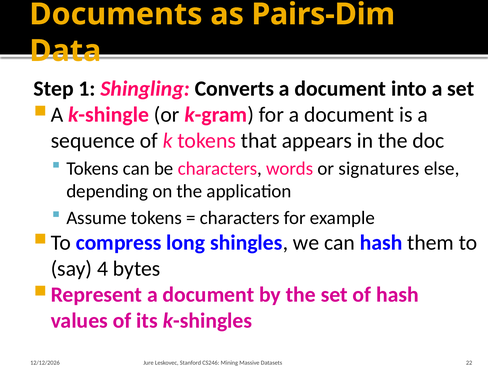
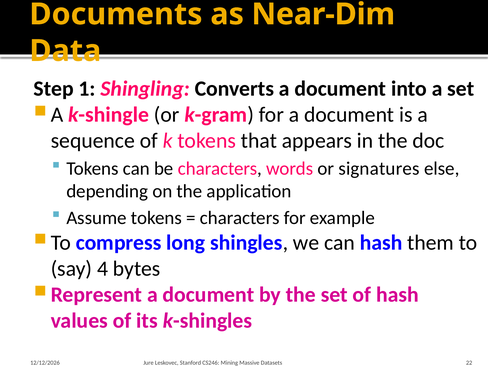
Pairs-Dim: Pairs-Dim -> Near-Dim (323, 14)
